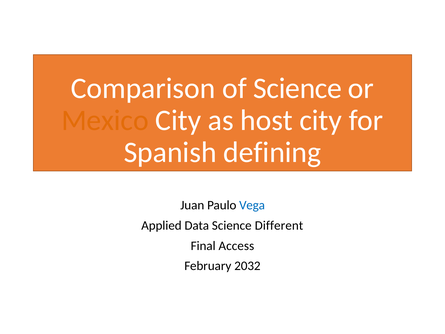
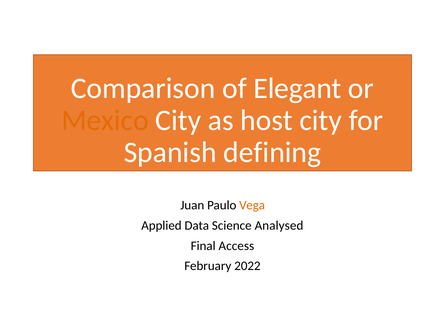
of Science: Science -> Elegant (298, 88)
Vega colour: blue -> orange (252, 205)
Different: Different -> Analysed (279, 225)
2032: 2032 -> 2022 (247, 266)
